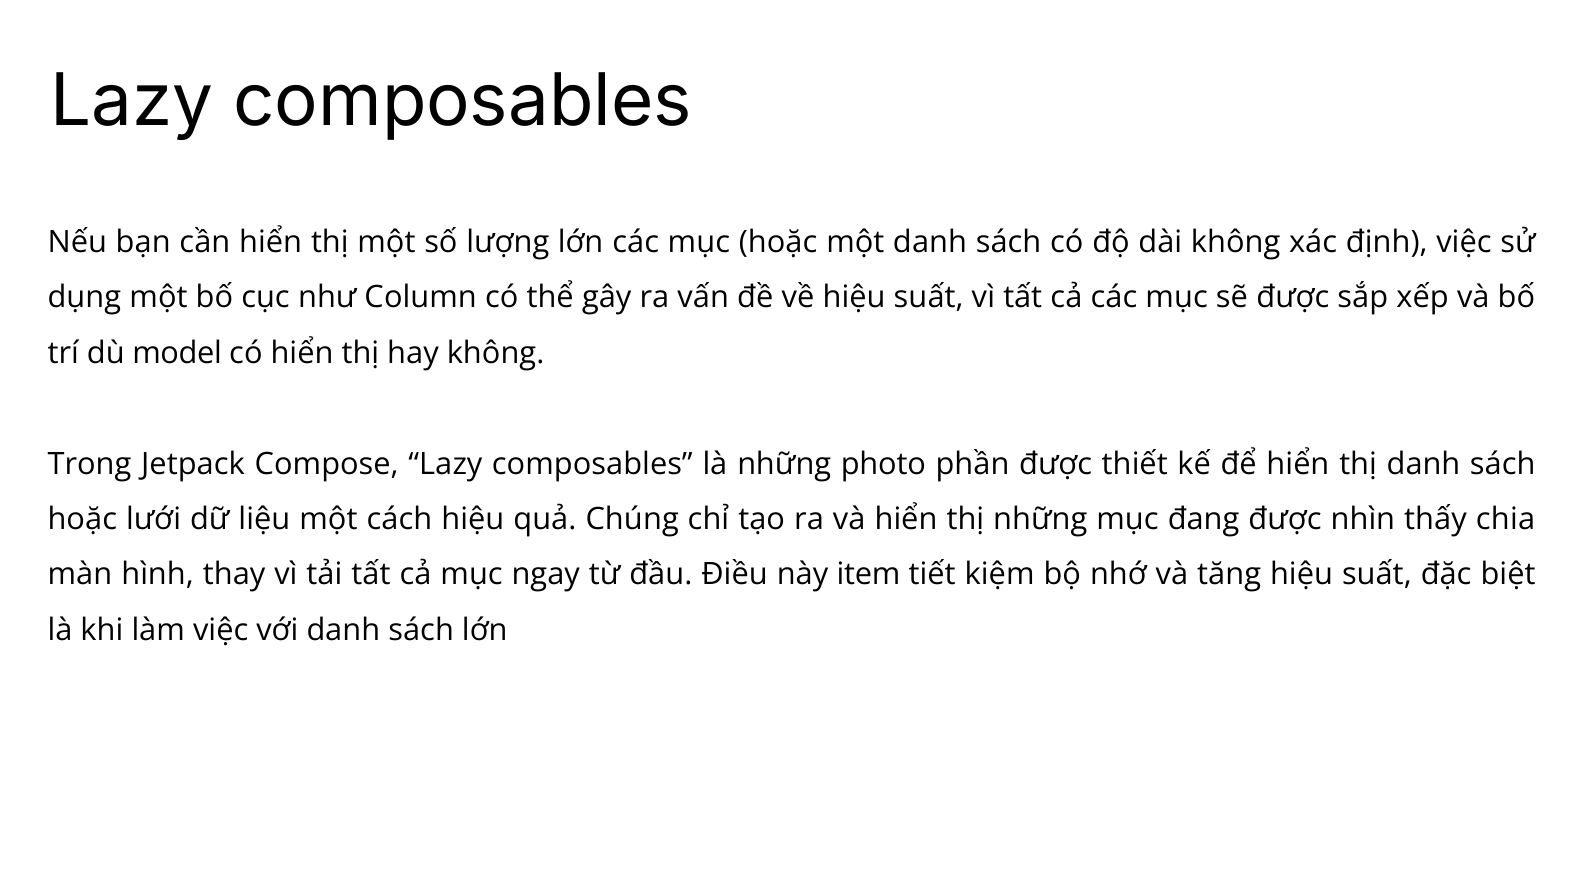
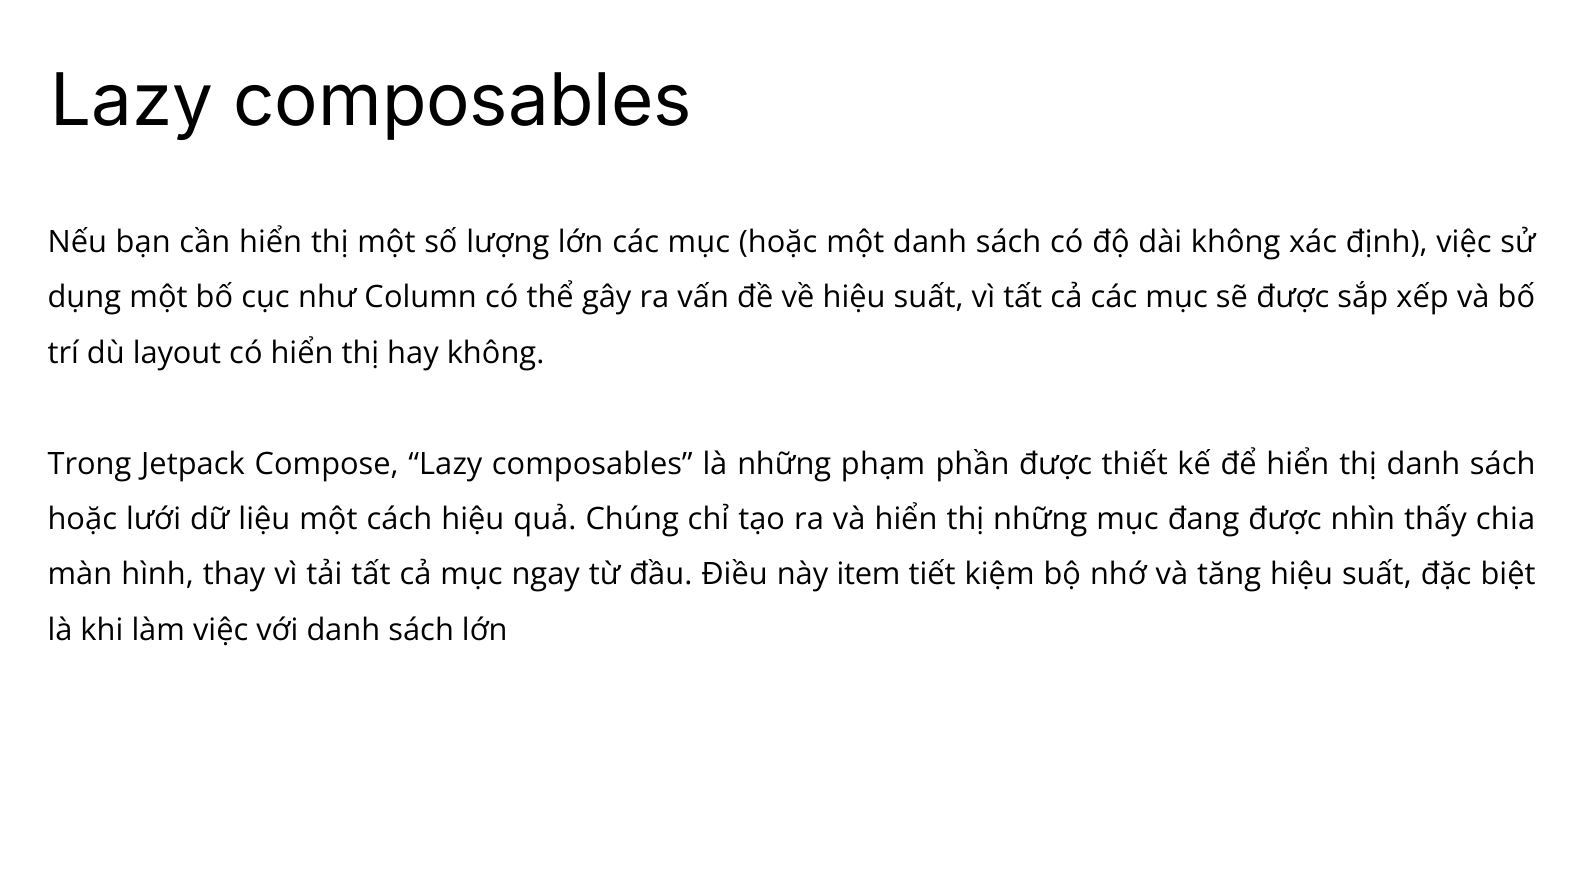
model: model -> layout (177, 353)
photo: photo -> phạm (883, 464)
